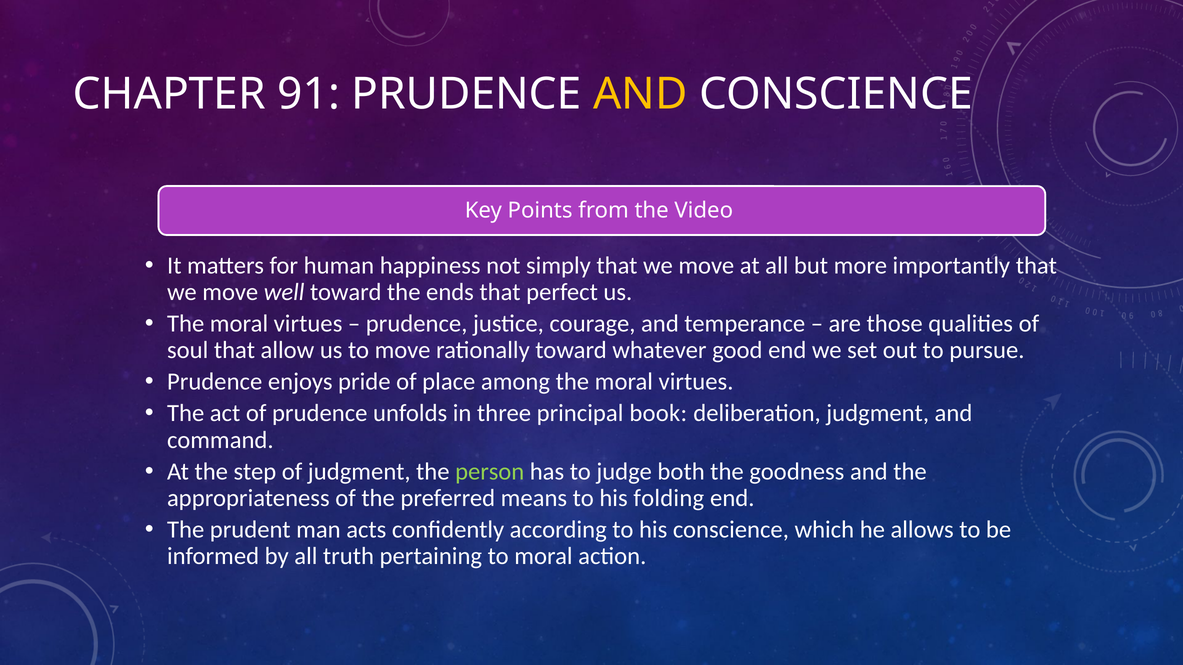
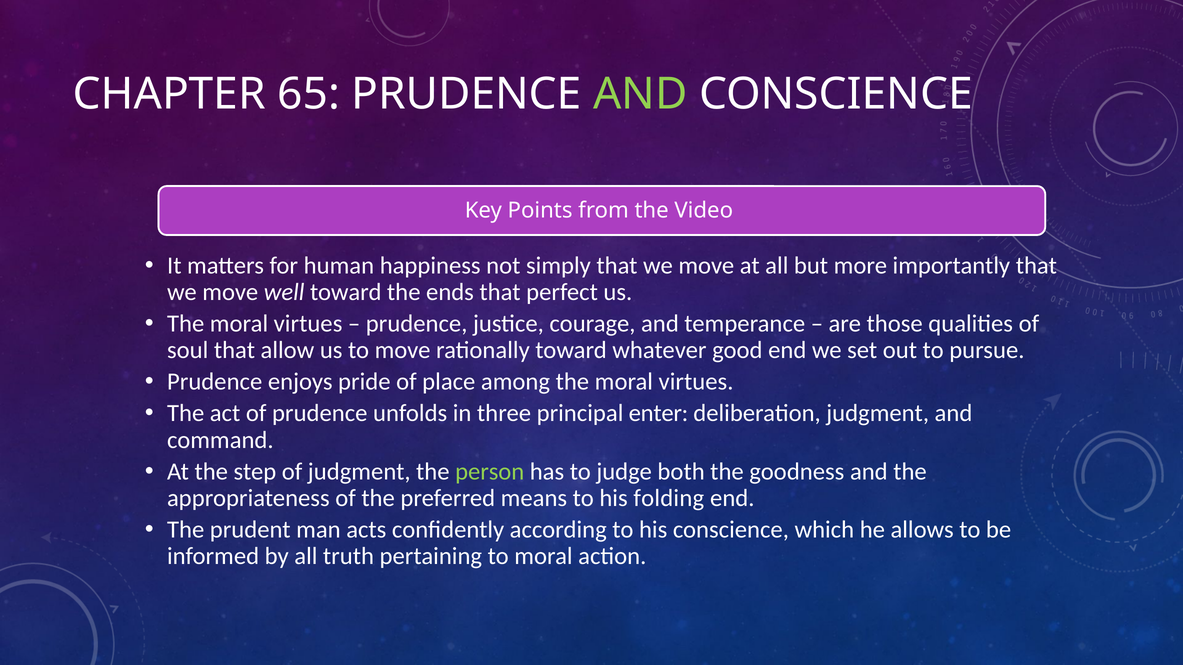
91: 91 -> 65 (309, 94)
AND colour: yellow -> light green (640, 94)
book: book -> enter (658, 414)
